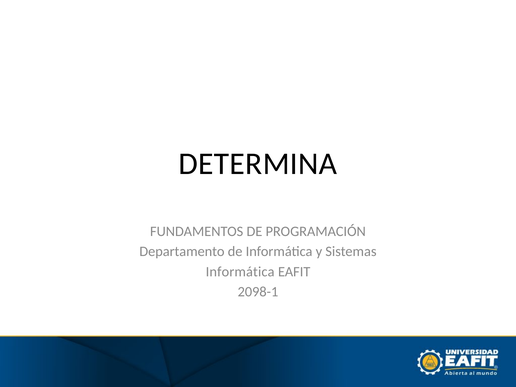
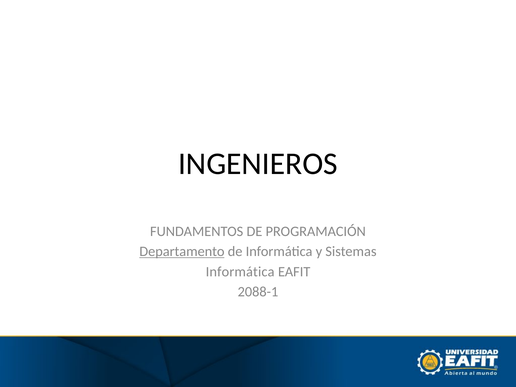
DETERMINA: DETERMINA -> INGENIEROS (258, 164)
Departamento underline: none -> present (182, 252)
2098-1: 2098-1 -> 2088-1 (258, 292)
